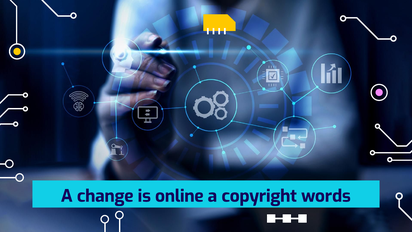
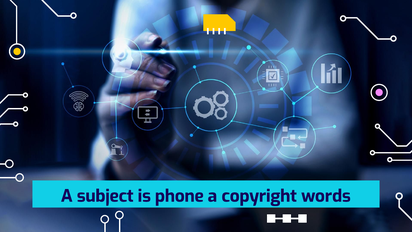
change: change -> subject (105, 196)
online: online -> phone (179, 196)
